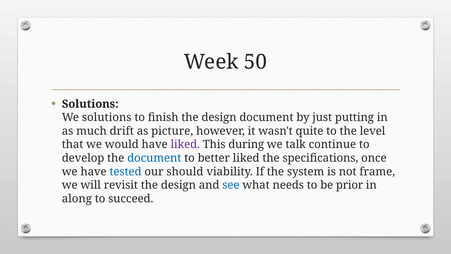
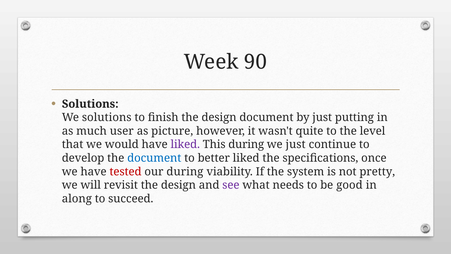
50: 50 -> 90 (255, 62)
drift: drift -> user (122, 131)
we talk: talk -> just (296, 144)
tested colour: blue -> red (126, 171)
our should: should -> during (185, 171)
frame: frame -> pretty (377, 171)
see colour: blue -> purple (231, 185)
prior: prior -> good (349, 185)
